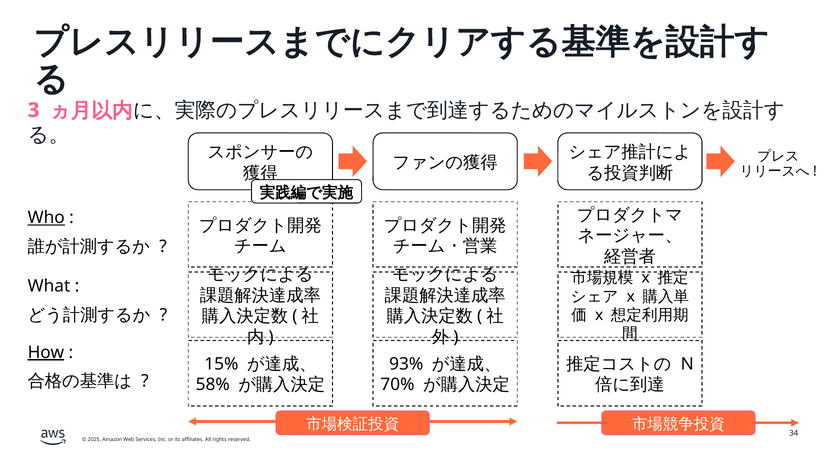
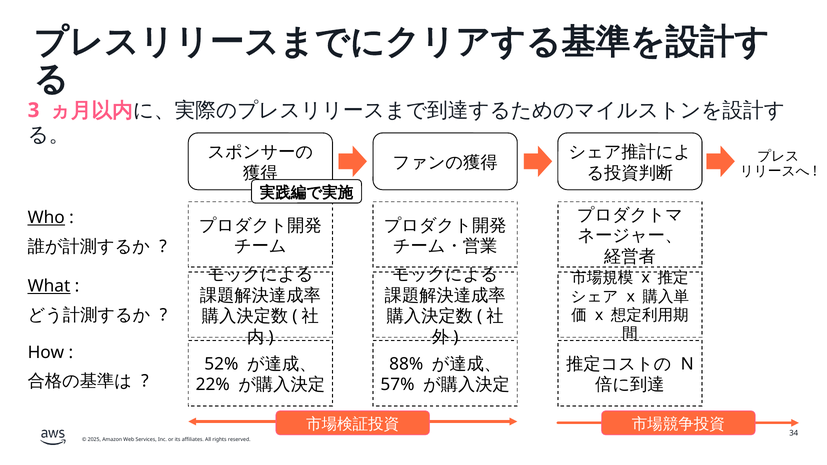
What underline: none -> present (49, 286)
How underline: present -> none (46, 352)
15%: 15% -> 52% (221, 364)
93%: 93% -> 88% (406, 364)
58%: 58% -> 22% (213, 385)
70%: 70% -> 57% (398, 385)
